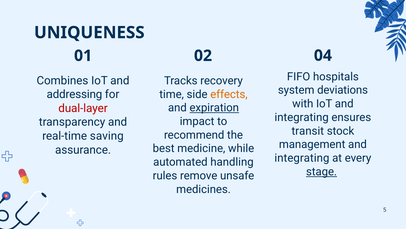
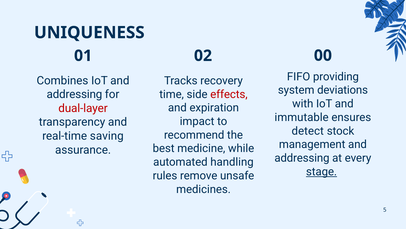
04: 04 -> 00 (323, 55)
hospitals: hospitals -> providing (336, 76)
effects colour: orange -> red (229, 94)
expiration underline: present -> none (214, 108)
integrating: integrating -> immutable (302, 117)
transit: transit -> detect (308, 131)
integrating: integrating -> addressing (302, 158)
